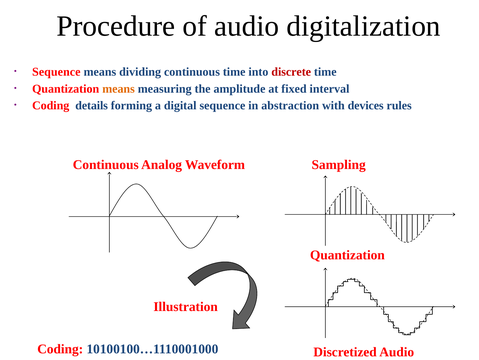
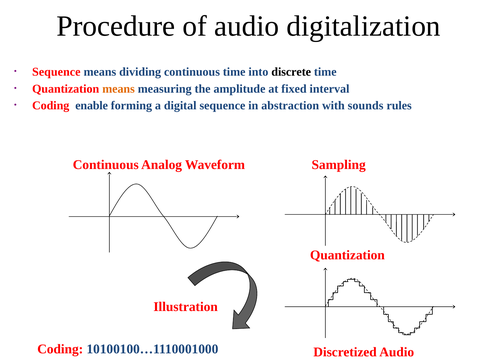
discrete colour: red -> black (291, 72)
details: details -> enable (92, 105)
devices: devices -> sounds (366, 105)
